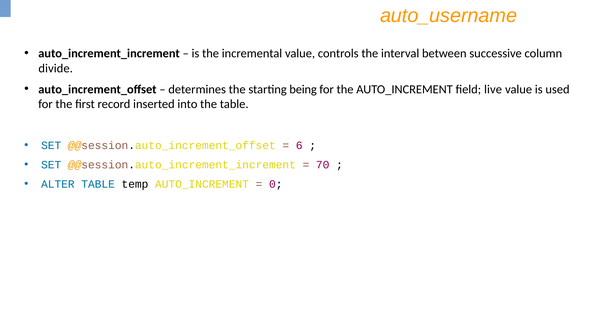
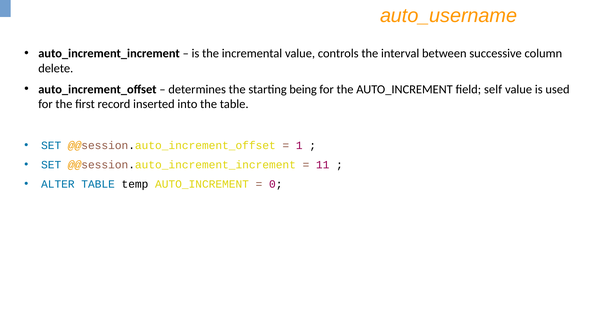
divide: divide -> delete (56, 68)
live: live -> self (493, 89)
6: 6 -> 1 (299, 146)
70: 70 -> 11 (323, 165)
